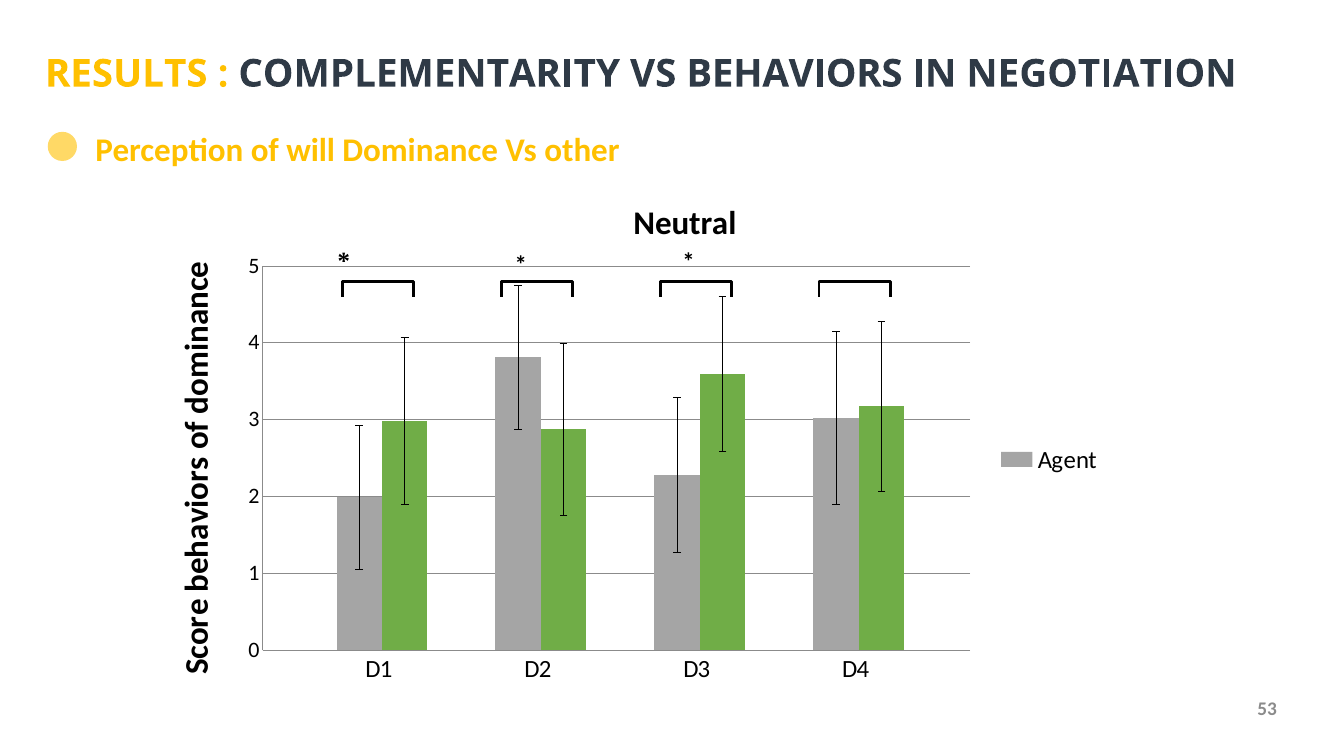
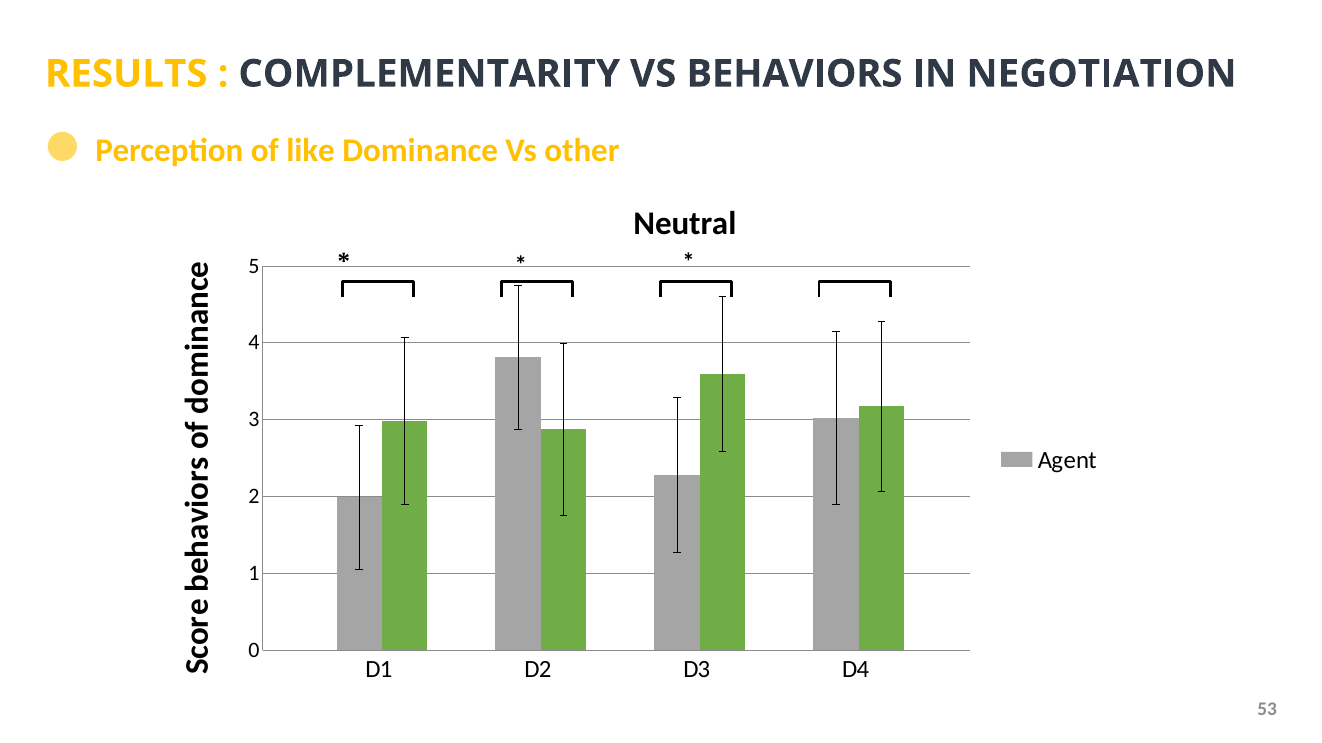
will: will -> like (311, 151)
